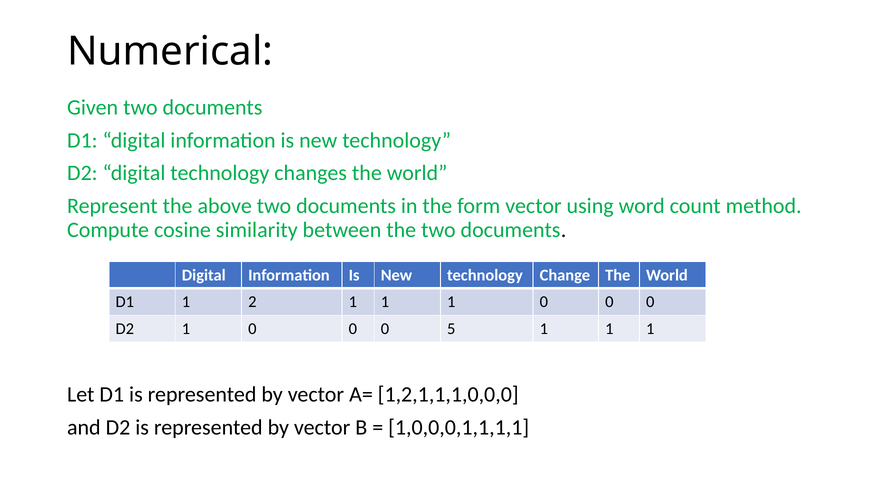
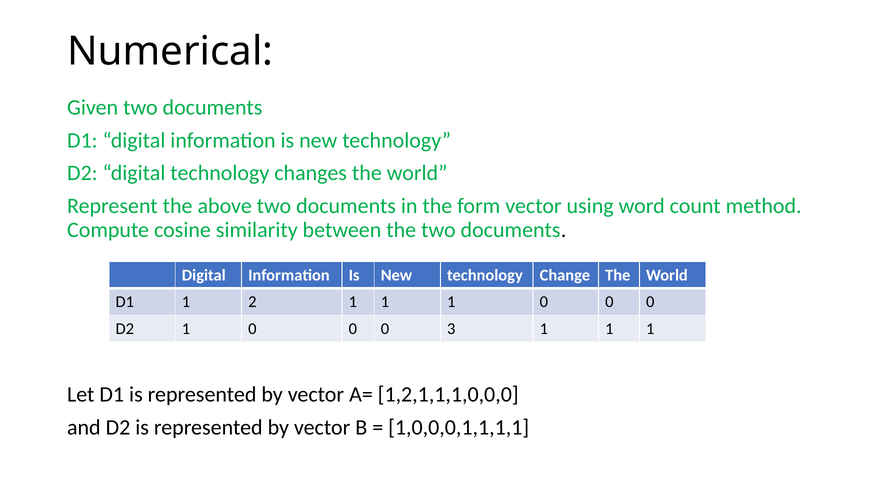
5: 5 -> 3 (451, 329)
